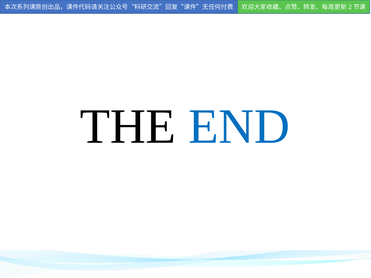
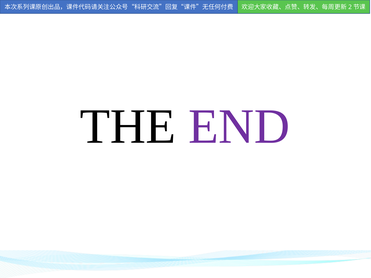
END colour: blue -> purple (239, 127)
